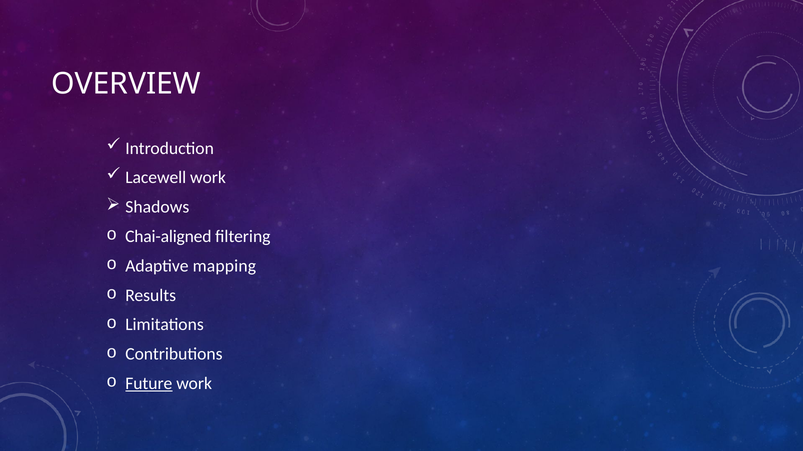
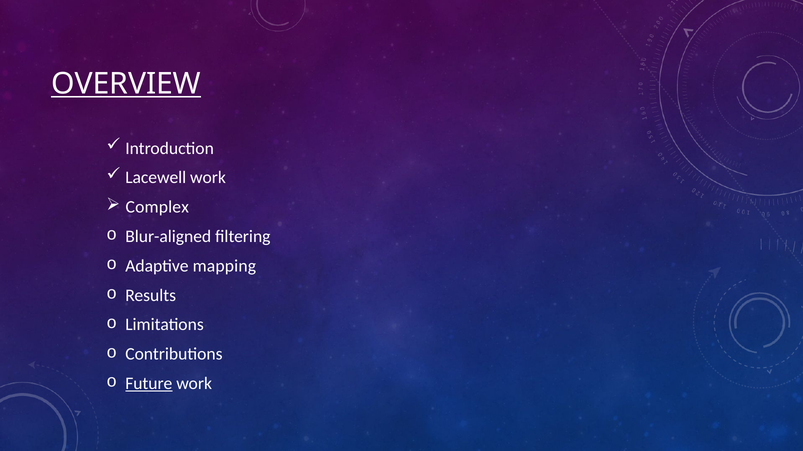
OVERVIEW underline: none -> present (126, 84)
Shadows: Shadows -> Complex (157, 207)
Chai-aligned: Chai-aligned -> Blur-aligned (168, 237)
